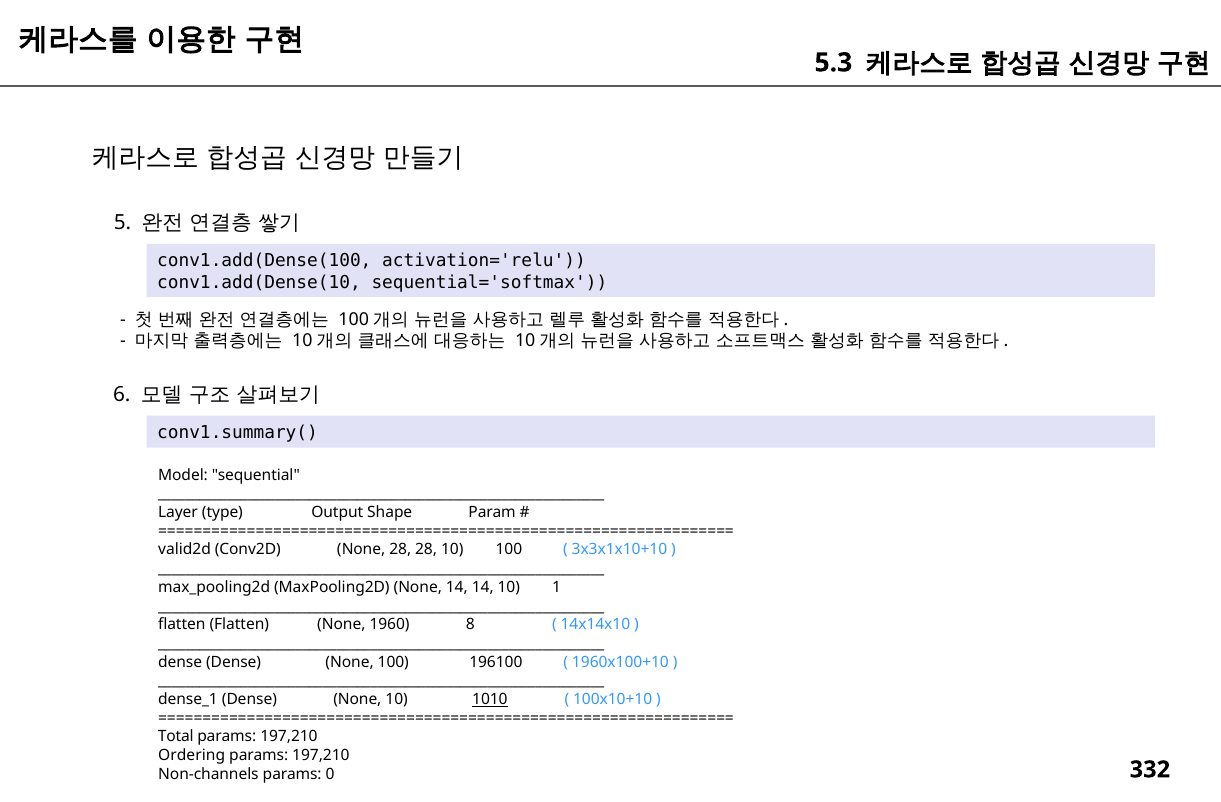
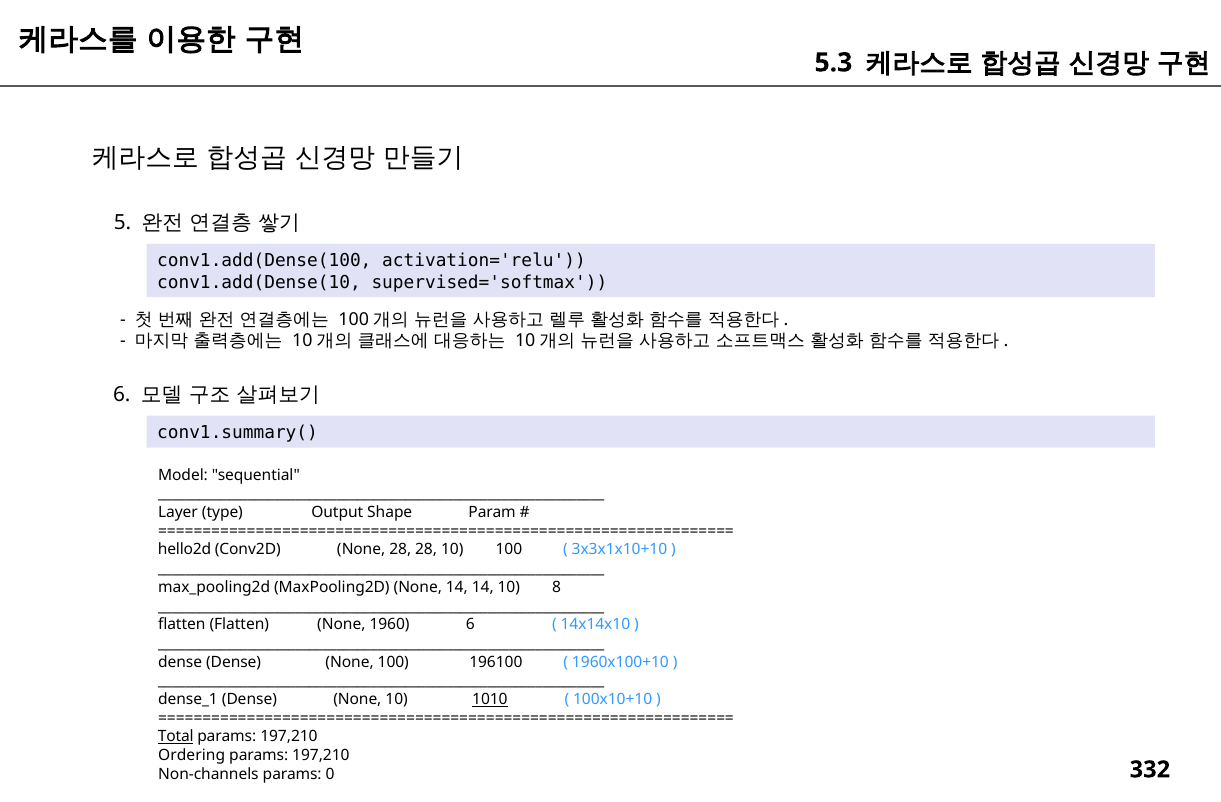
sequential='softmax: sequential='softmax -> supervised='softmax (489, 282)
valid2d: valid2d -> hello2d (185, 550)
1: 1 -> 8 (557, 587)
1960 8: 8 -> 6 (470, 625)
Total underline: none -> present (176, 737)
